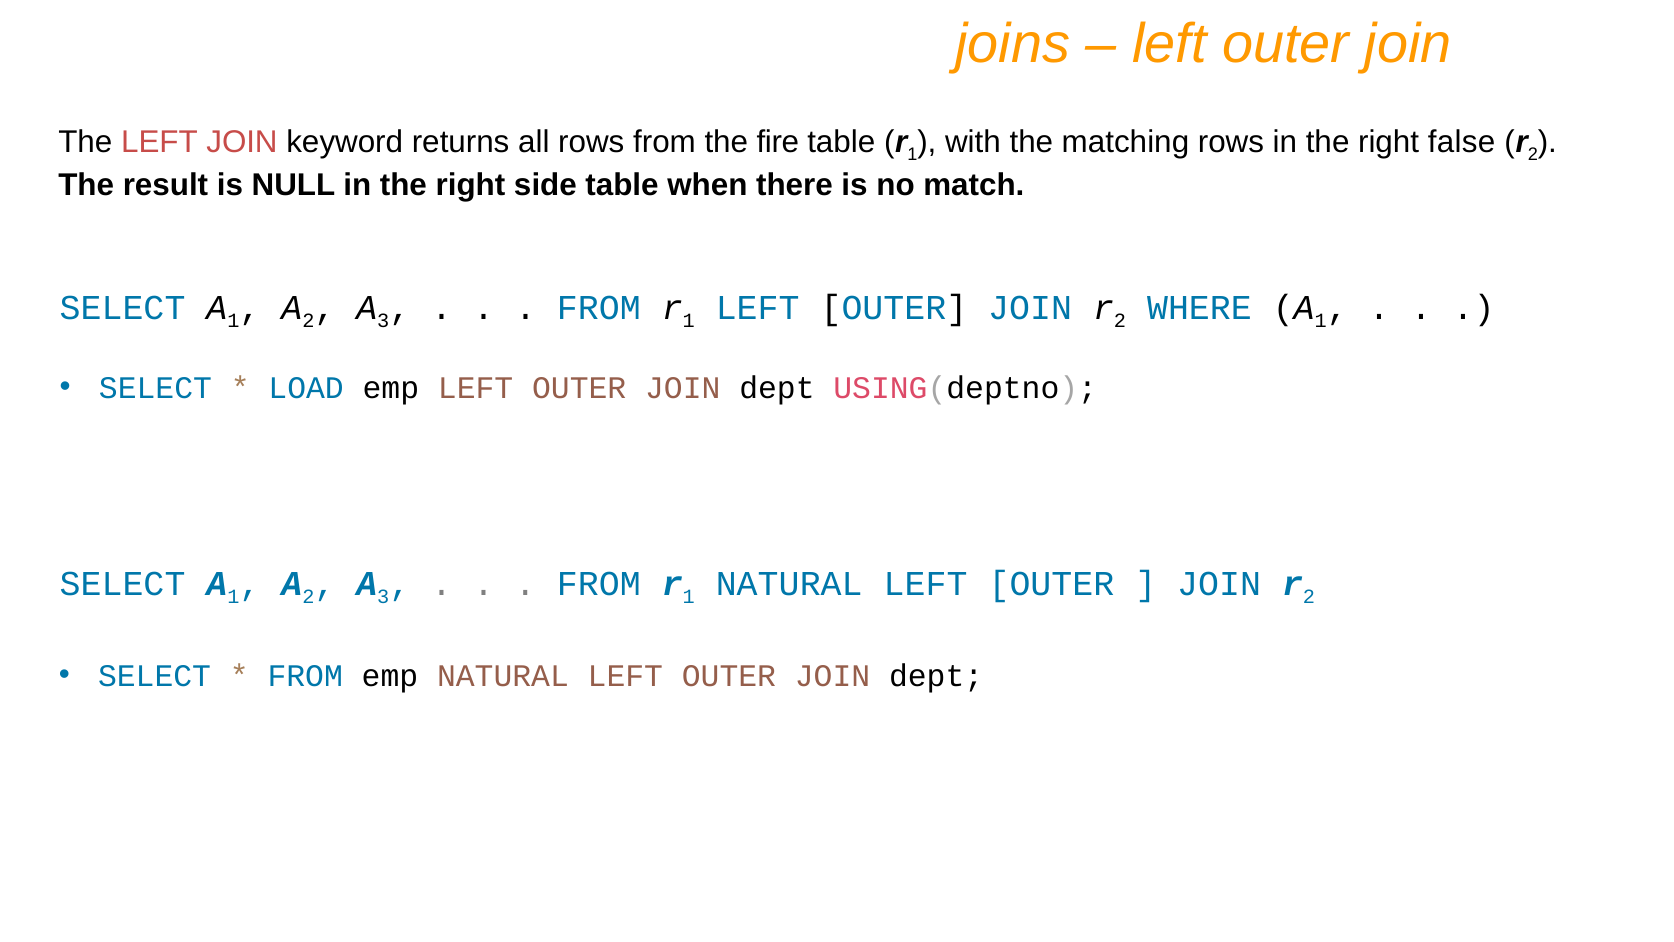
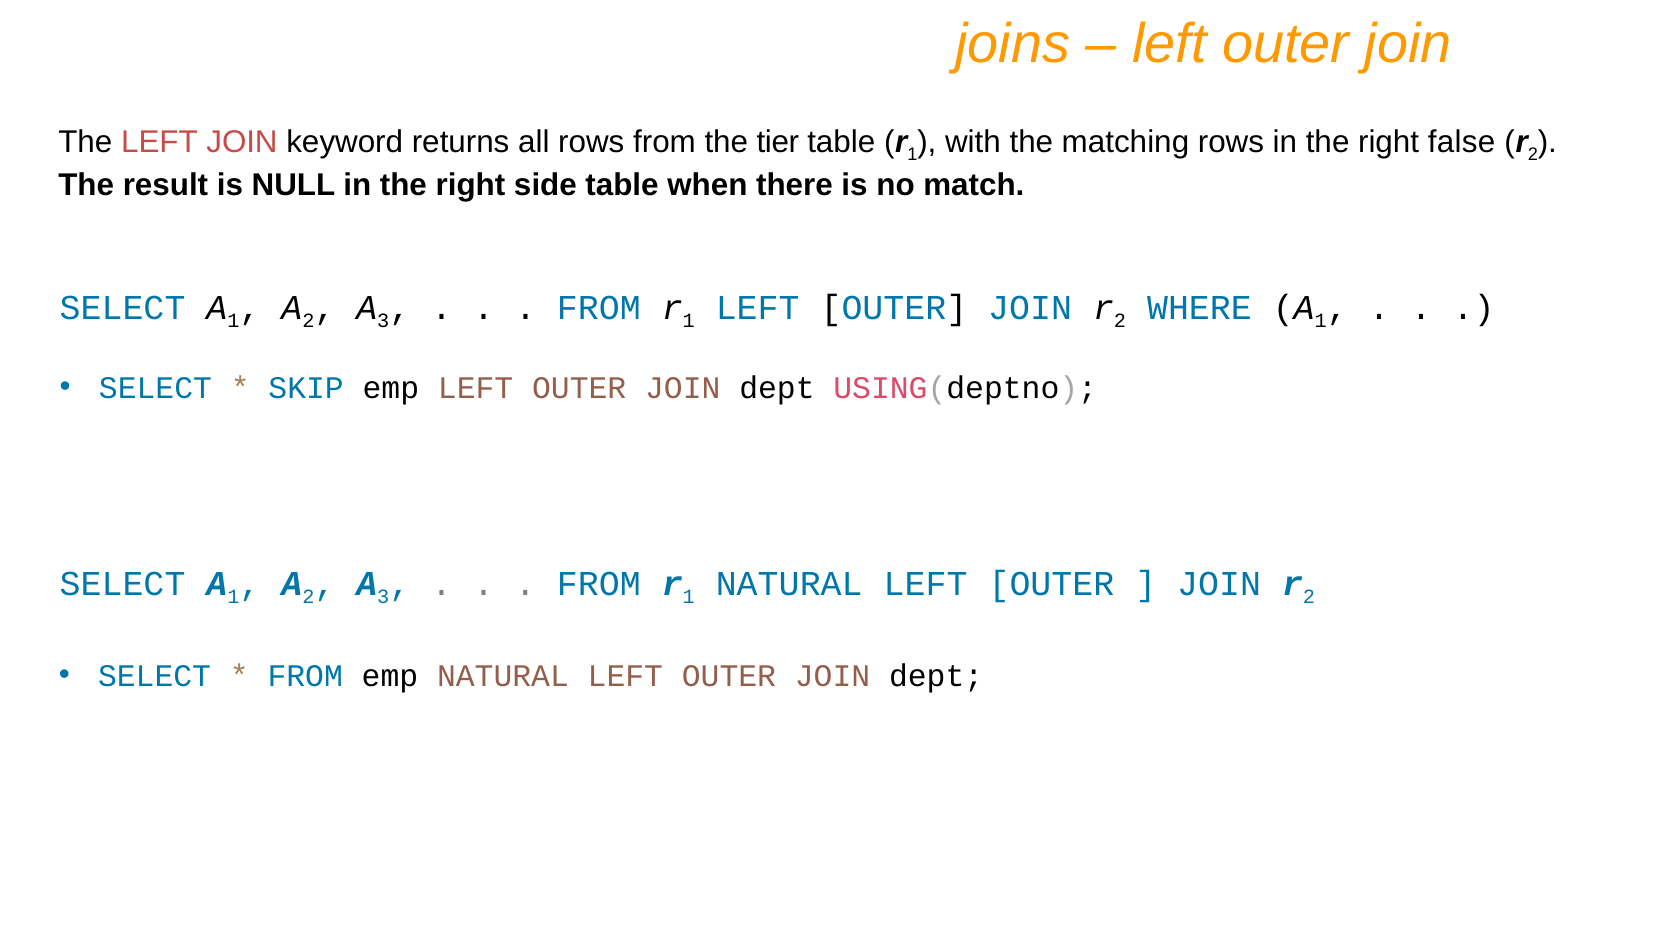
fire: fire -> tier (778, 142)
LOAD: LOAD -> SKIP (306, 388)
